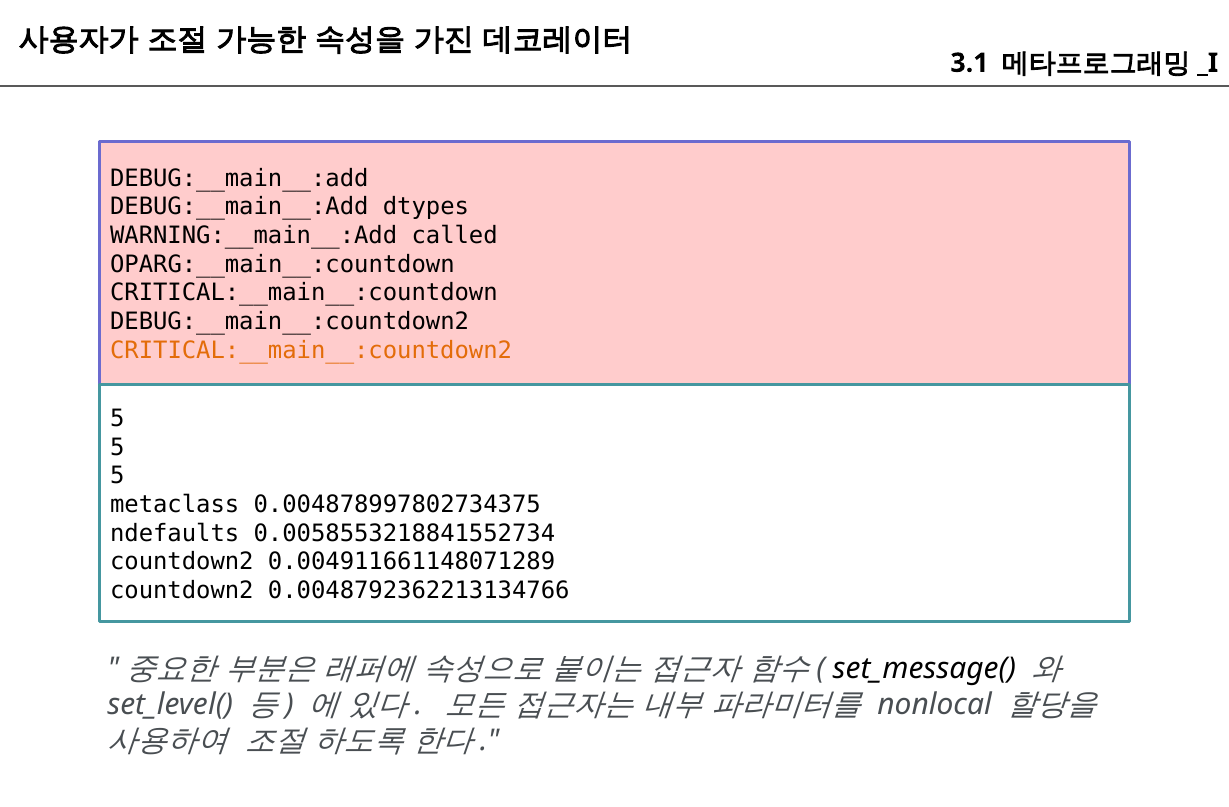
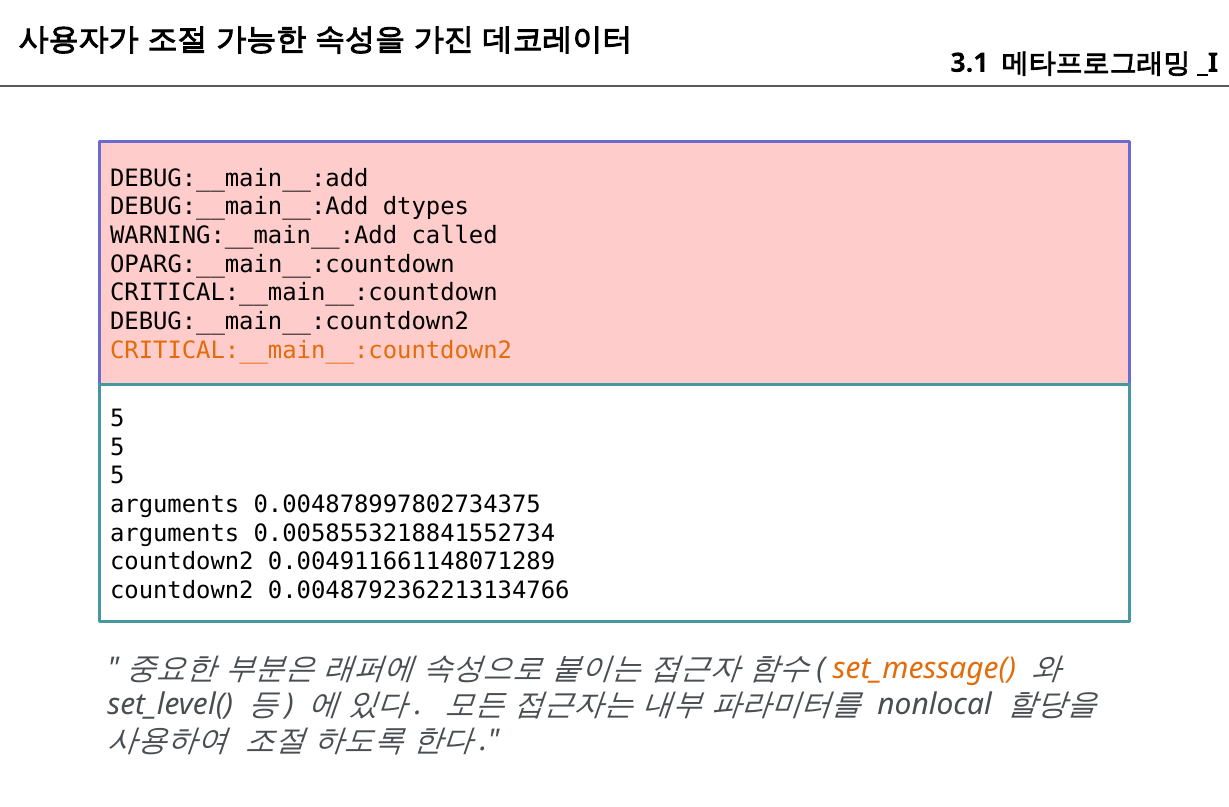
metaclass: metaclass -> arguments (175, 505)
ndefaults: ndefaults -> arguments (175, 533)
set_message( colour: black -> orange (924, 669)
